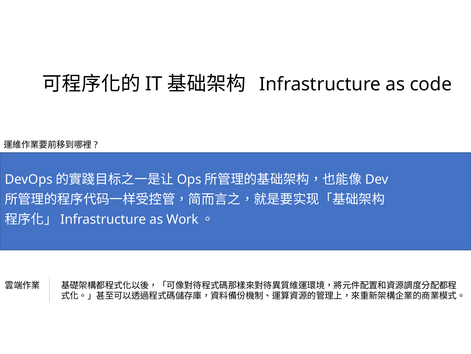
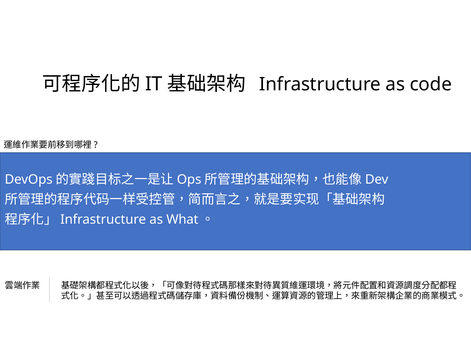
Work: Work -> What (182, 219)
